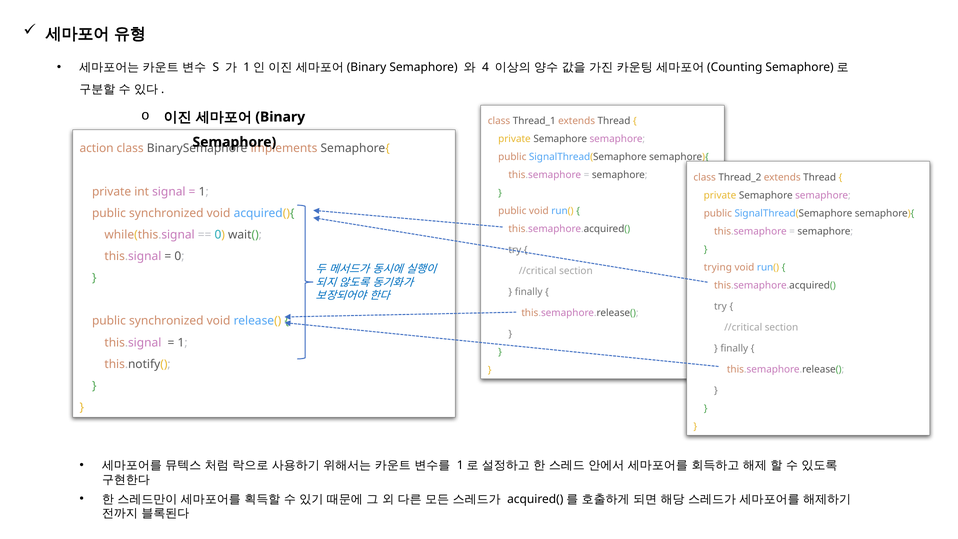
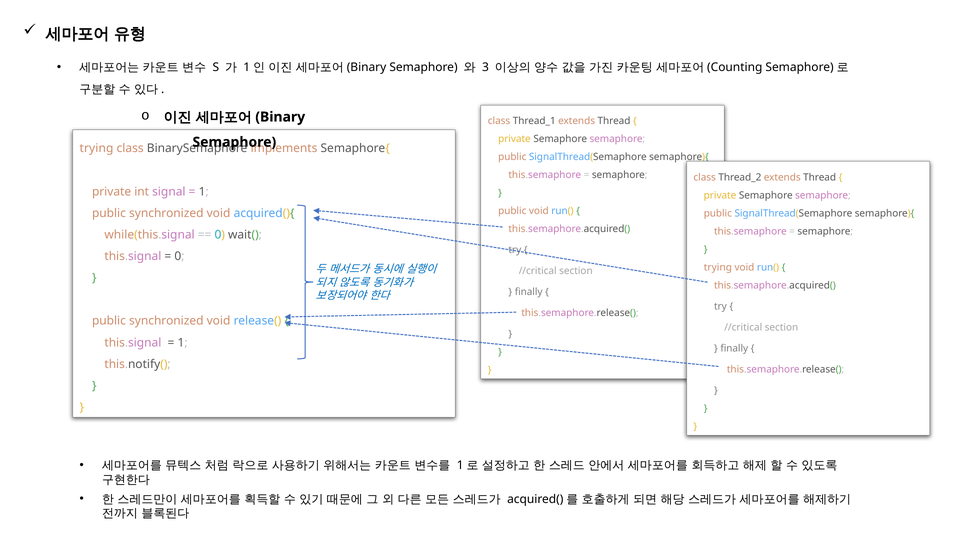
4: 4 -> 3 (485, 67)
action: action -> trying (96, 148)
